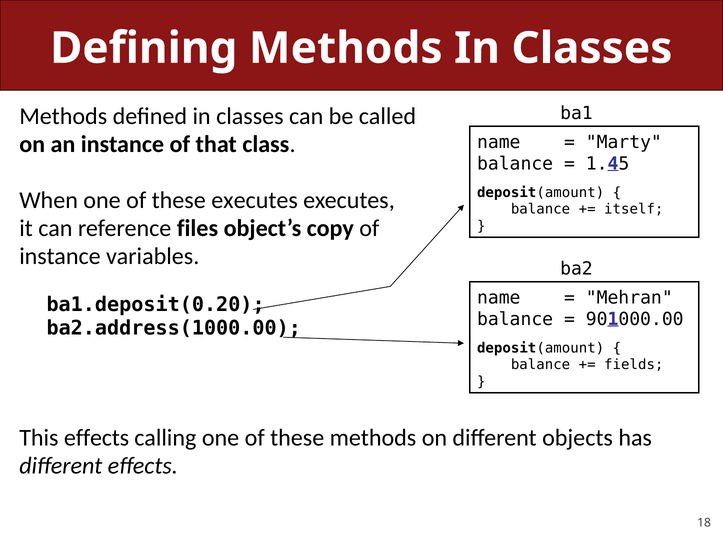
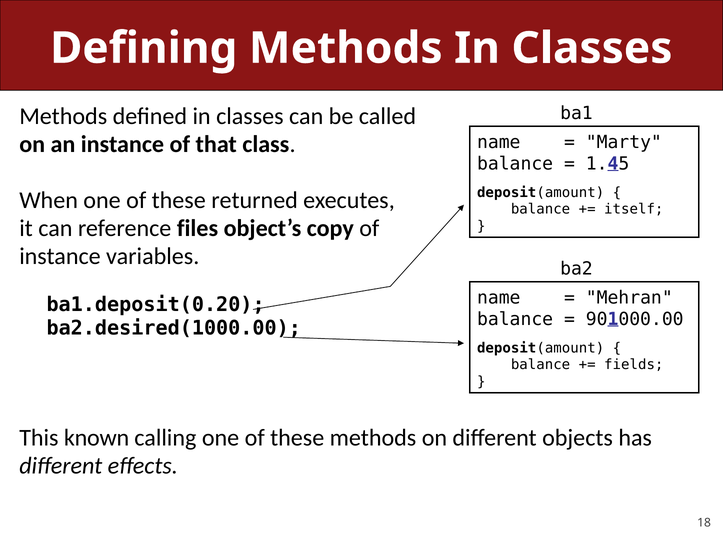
these executes: executes -> returned (255, 200)
ba2.address(1000.00: ba2.address(1000.00 -> ba2.desired(1000.00 (174, 328)
This effects: effects -> known (97, 438)
